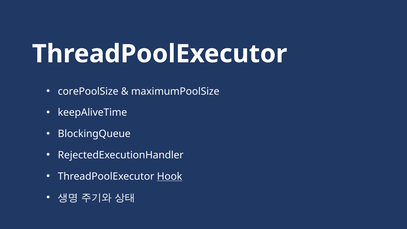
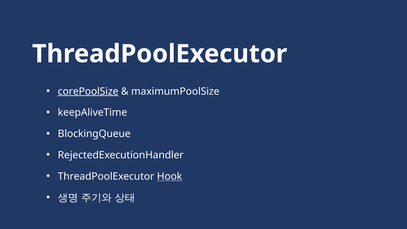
corePoolSize underline: none -> present (88, 91)
